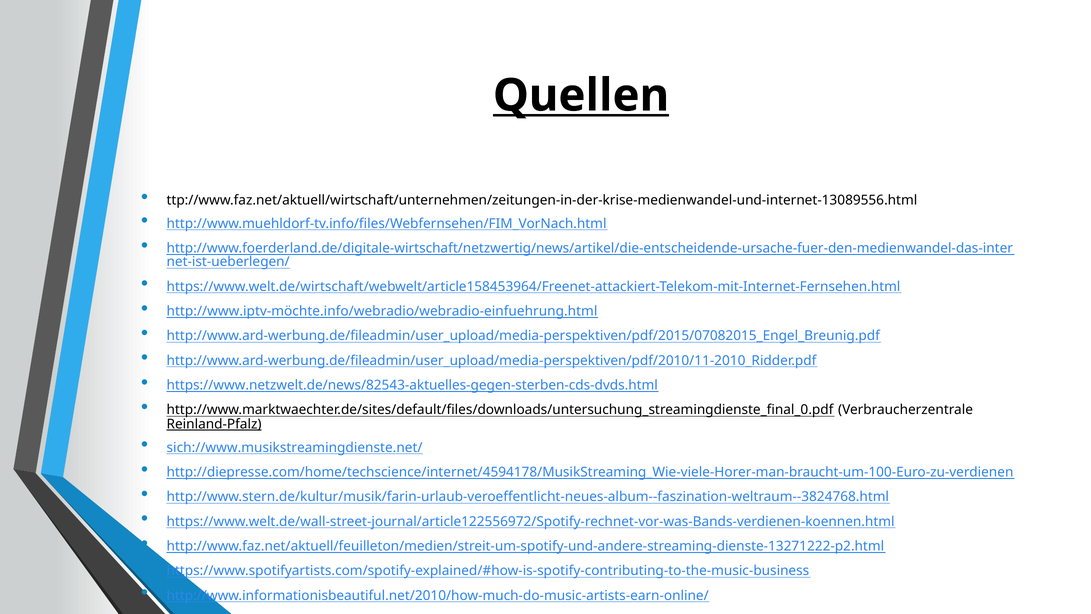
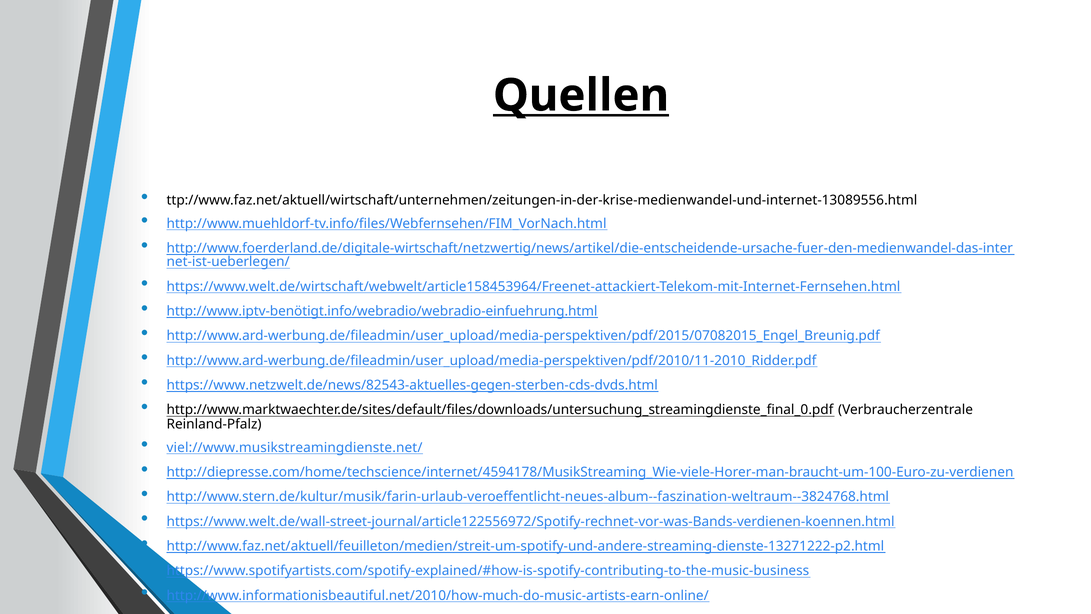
http://www.iptv-möchte.info/webradio/webradio-einfuehrung.html: http://www.iptv-möchte.info/webradio/webradio-einfuehrung.html -> http://www.iptv-benötigt.info/webradio/webradio-einfuehrung.html (382, 311)
Reinland-Pfalz underline: present -> none (214, 424)
sich://www.musikstreamingdienste.net/: sich://www.musikstreamingdienste.net/ -> viel://www.musikstreamingdienste.net/ (295, 447)
